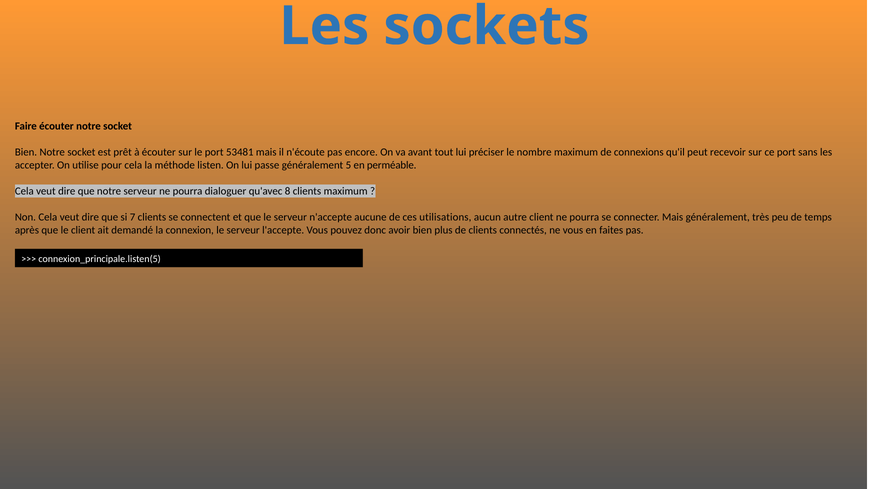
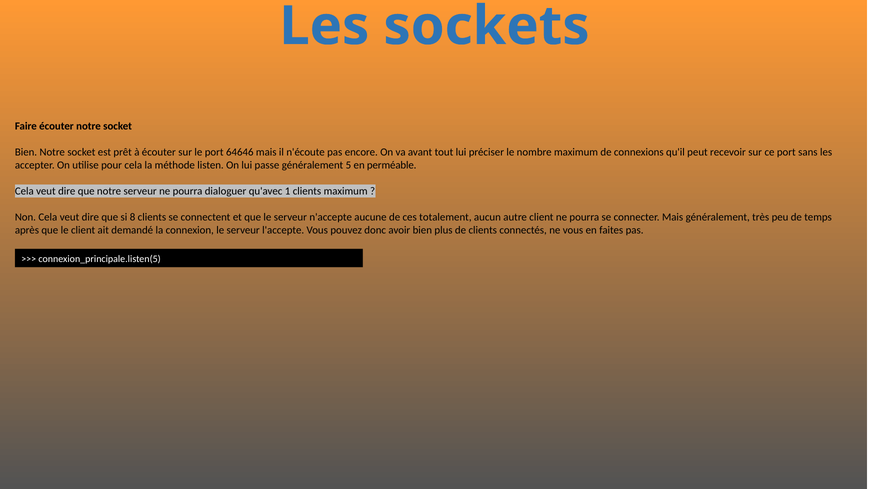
53481: 53481 -> 64646 (240, 152)
8: 8 -> 1 (288, 191)
7: 7 -> 8 (133, 217)
utilisations: utilisations -> totalement (445, 217)
